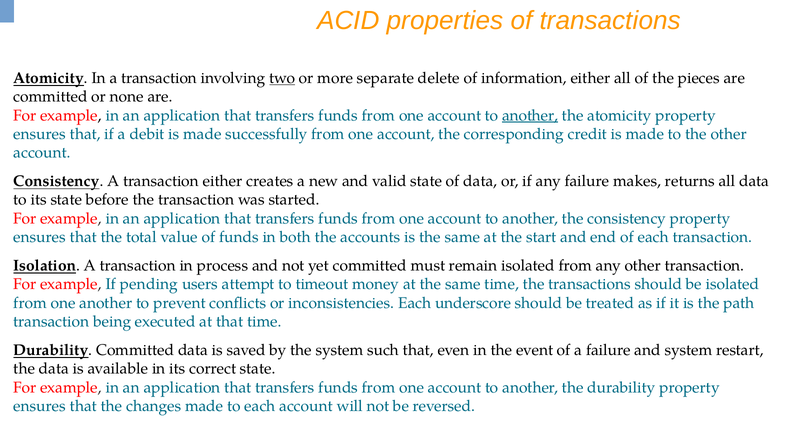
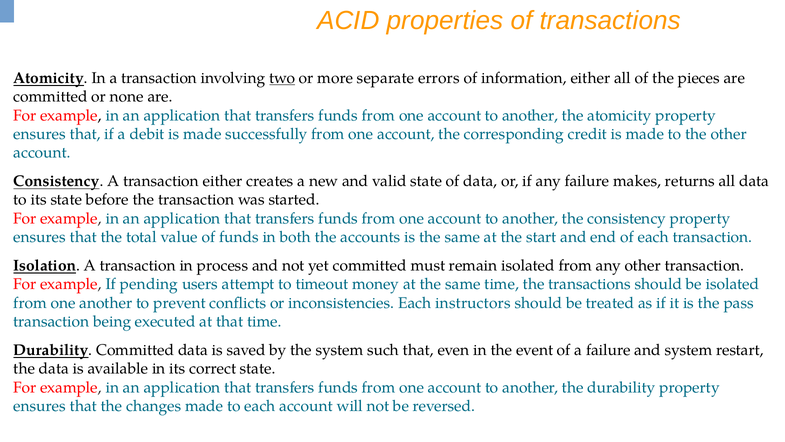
delete: delete -> errors (439, 78)
another underline: present -> none (530, 115)
underscore: underscore -> instructors (473, 303)
path: path -> pass (739, 303)
